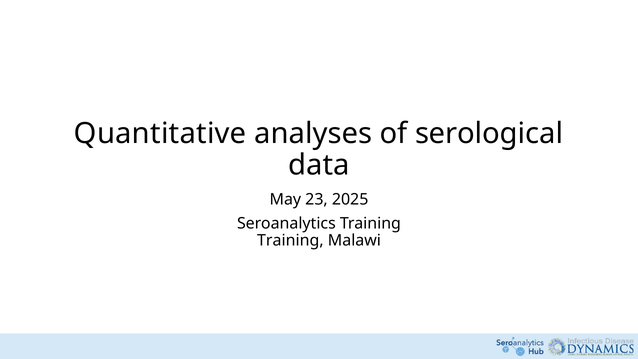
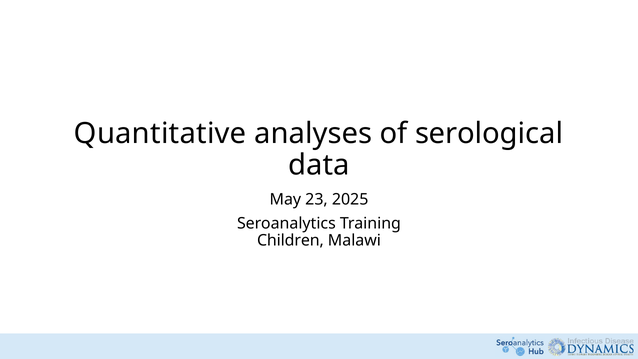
Training: Training -> Children (290, 241)
